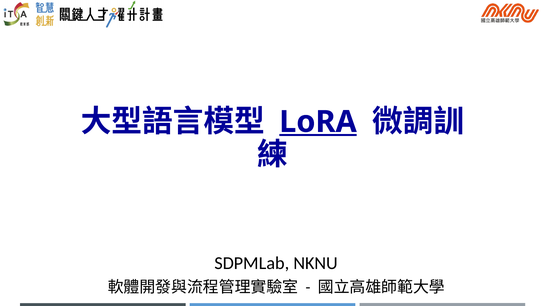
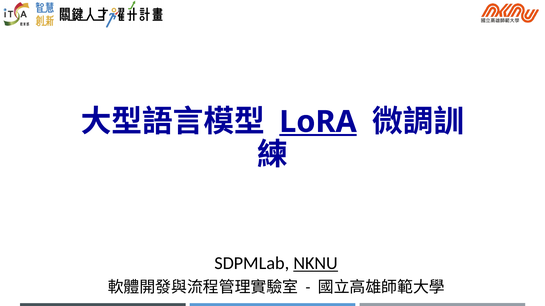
NKNU underline: none -> present (316, 264)
